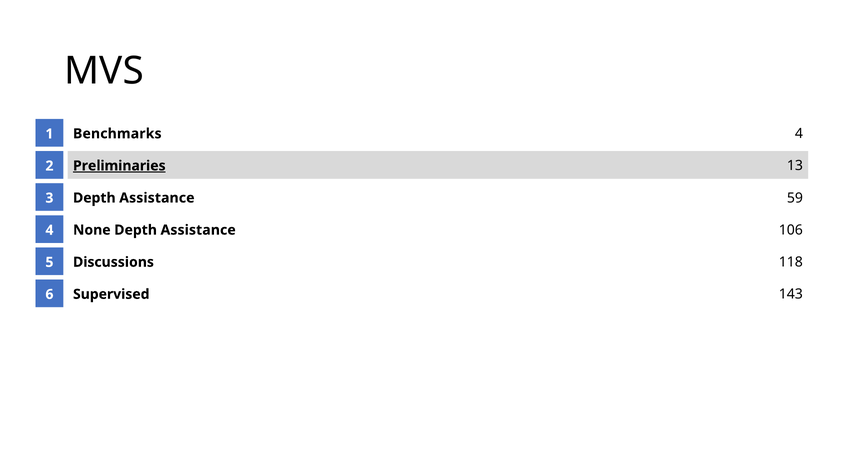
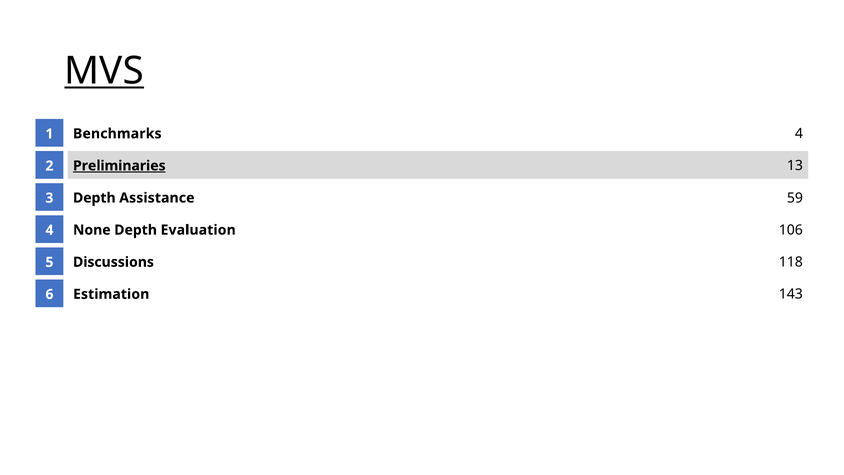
MVS underline: none -> present (104, 71)
None Depth Assistance: Assistance -> Evaluation (198, 230)
Supervised: Supervised -> Estimation (111, 294)
